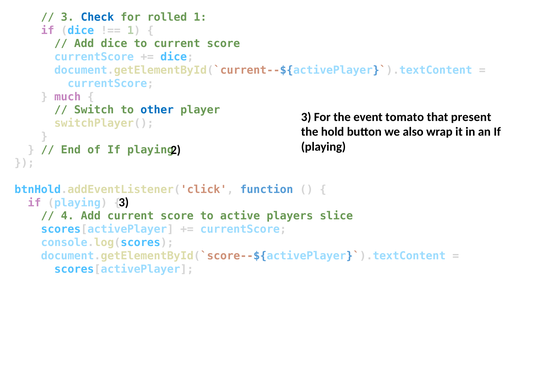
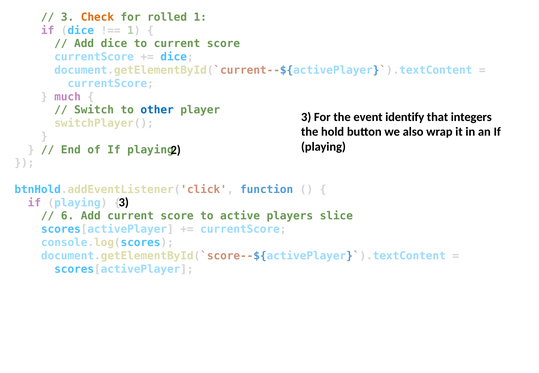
Check colour: blue -> orange (97, 17)
tomato: tomato -> identify (405, 117)
present: present -> integers (471, 117)
4: 4 -> 6 (68, 216)
